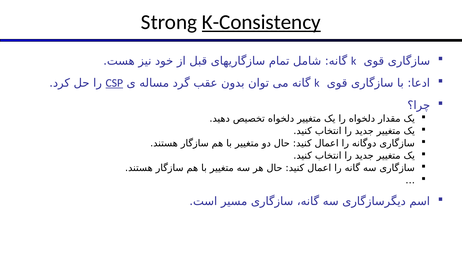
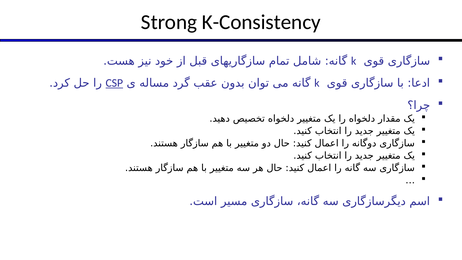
K-Consistency underline: present -> none (261, 22)
